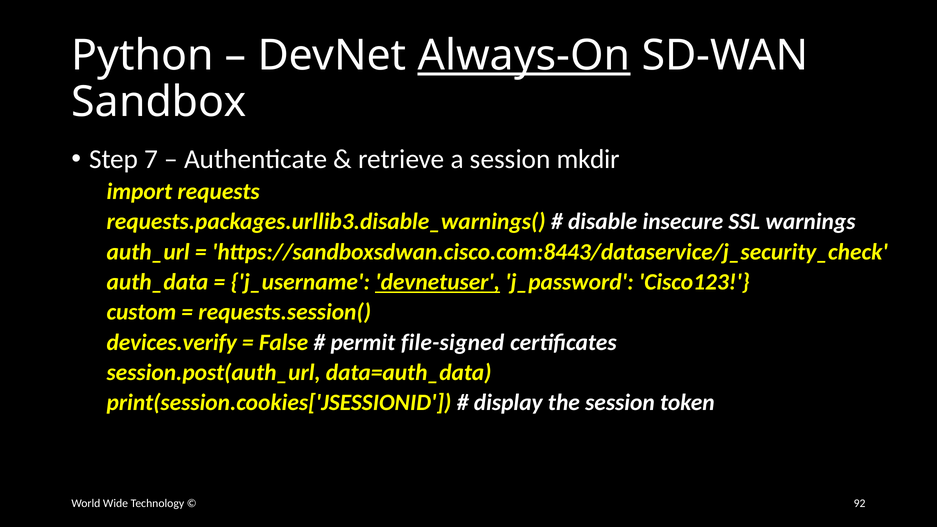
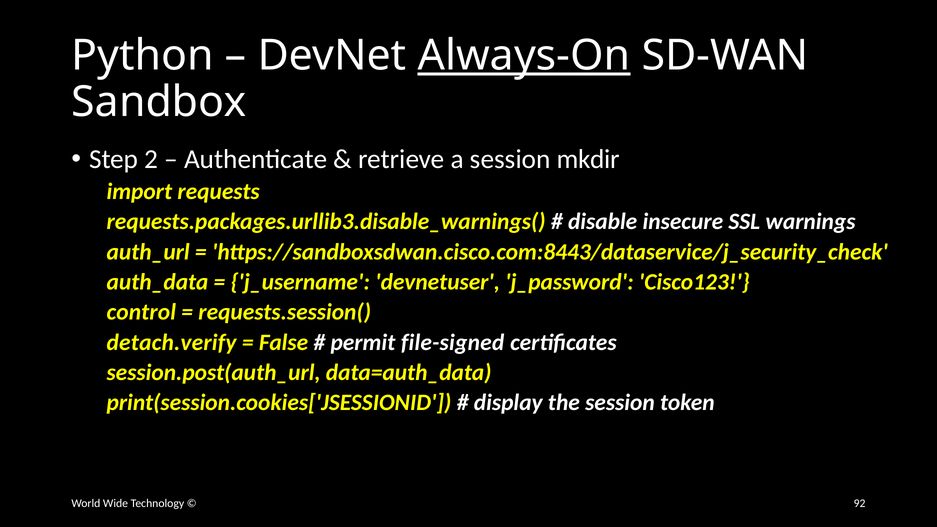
7: 7 -> 2 (151, 159)
devnetuser underline: present -> none (438, 282)
custom: custom -> control (141, 312)
devices.verify: devices.verify -> detach.verify (172, 342)
